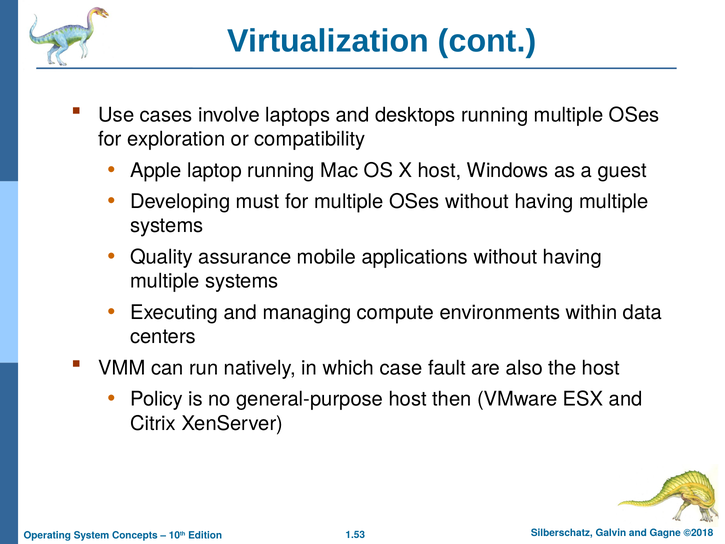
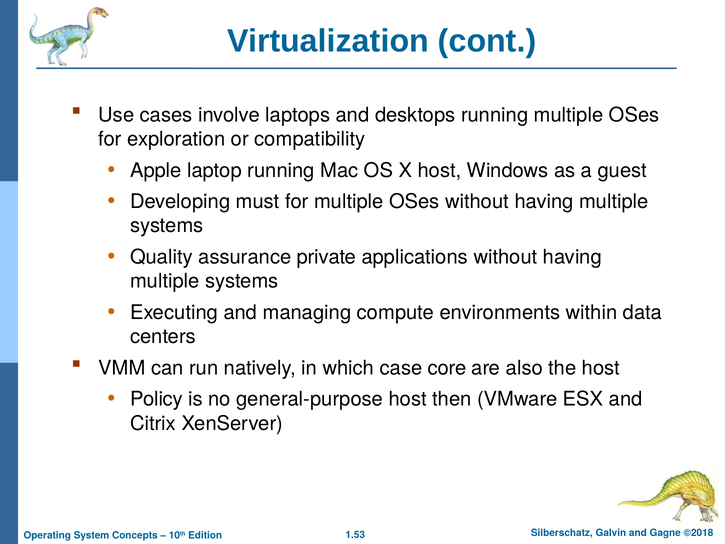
mobile: mobile -> private (327, 257)
fault: fault -> core (447, 368)
